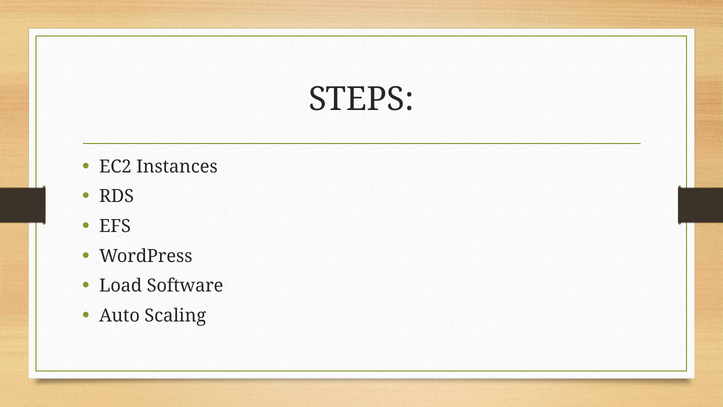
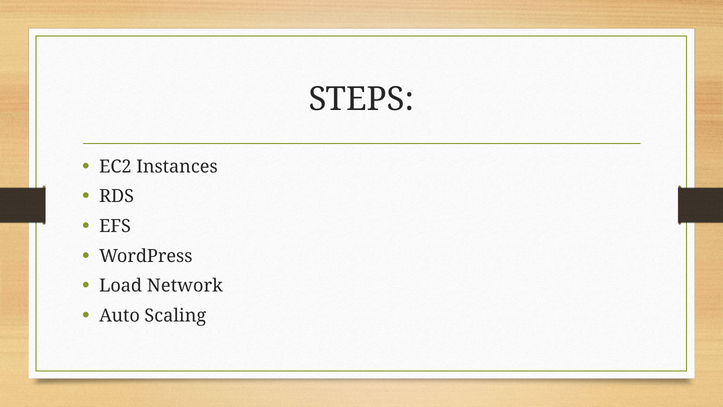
Software: Software -> Network (185, 286)
